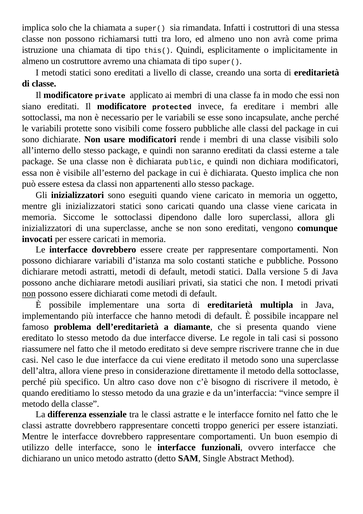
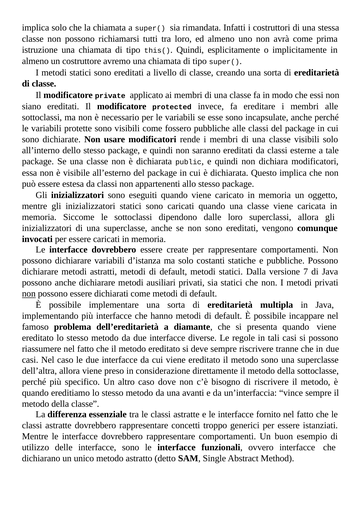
5: 5 -> 7 (306, 272)
grazie: grazie -> avanti (193, 393)
